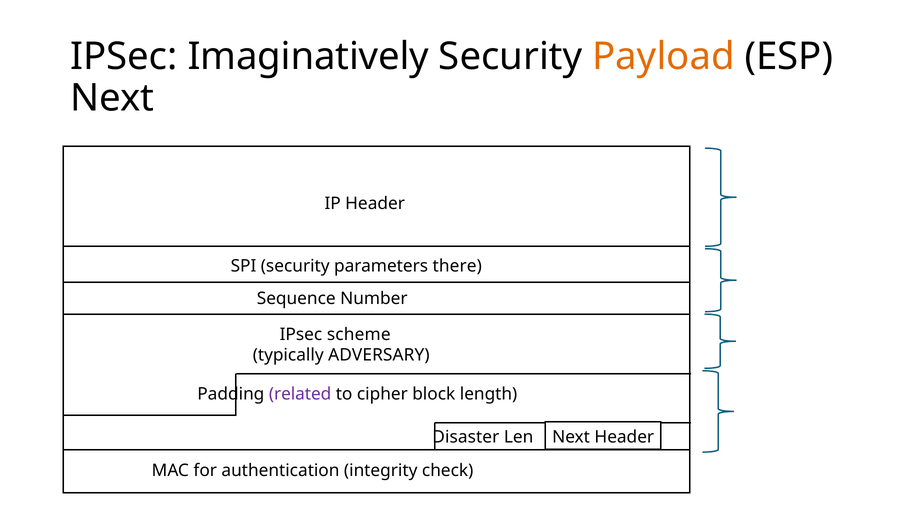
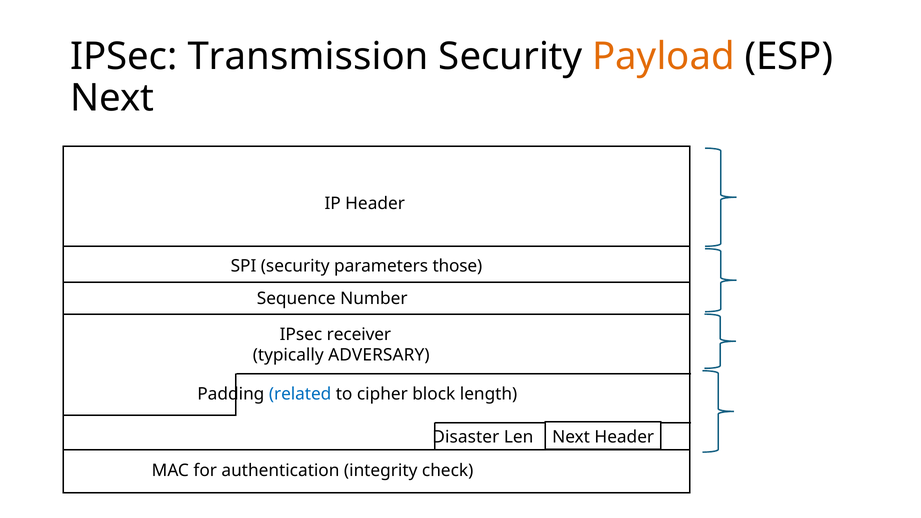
Imaginatively: Imaginatively -> Transmission (308, 57)
there: there -> those (457, 266)
scheme: scheme -> receiver (359, 335)
related colour: purple -> blue (300, 394)
